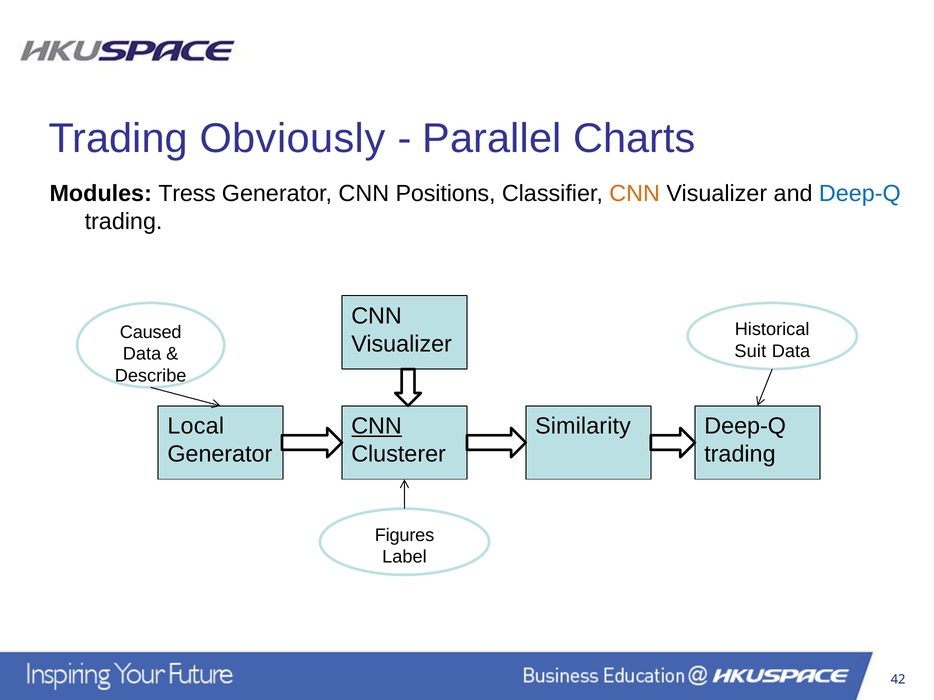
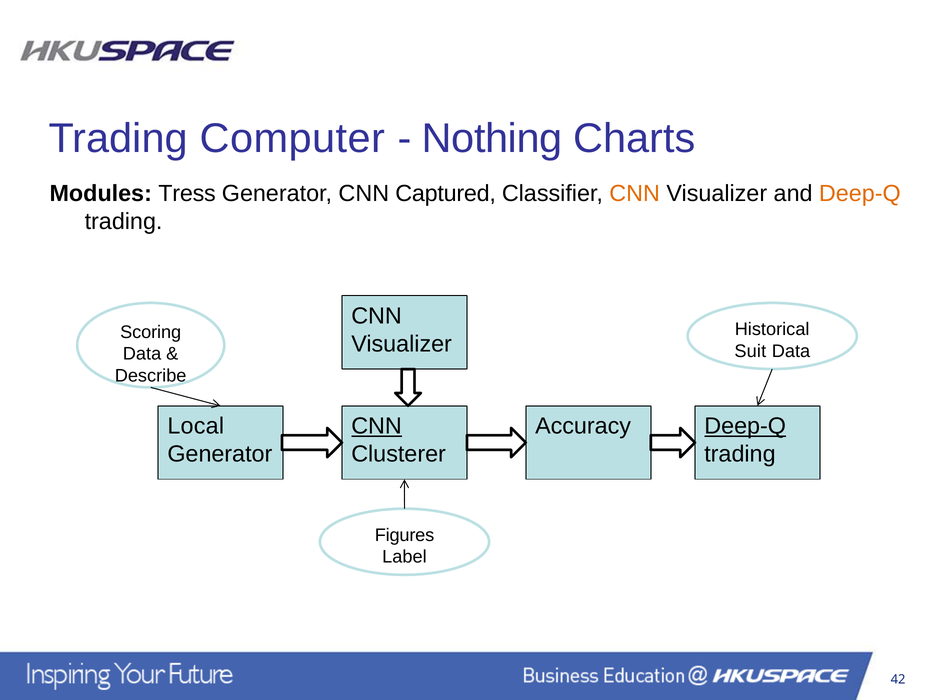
Obviously: Obviously -> Computer (293, 139)
Parallel: Parallel -> Nothing (492, 139)
Positions: Positions -> Captured (446, 194)
Deep-Q colour: blue -> orange (860, 194)
Caused: Caused -> Scoring (151, 332)
Similarity: Similarity -> Accuracy (583, 426)
Deep-Q underline: none -> present (745, 426)
